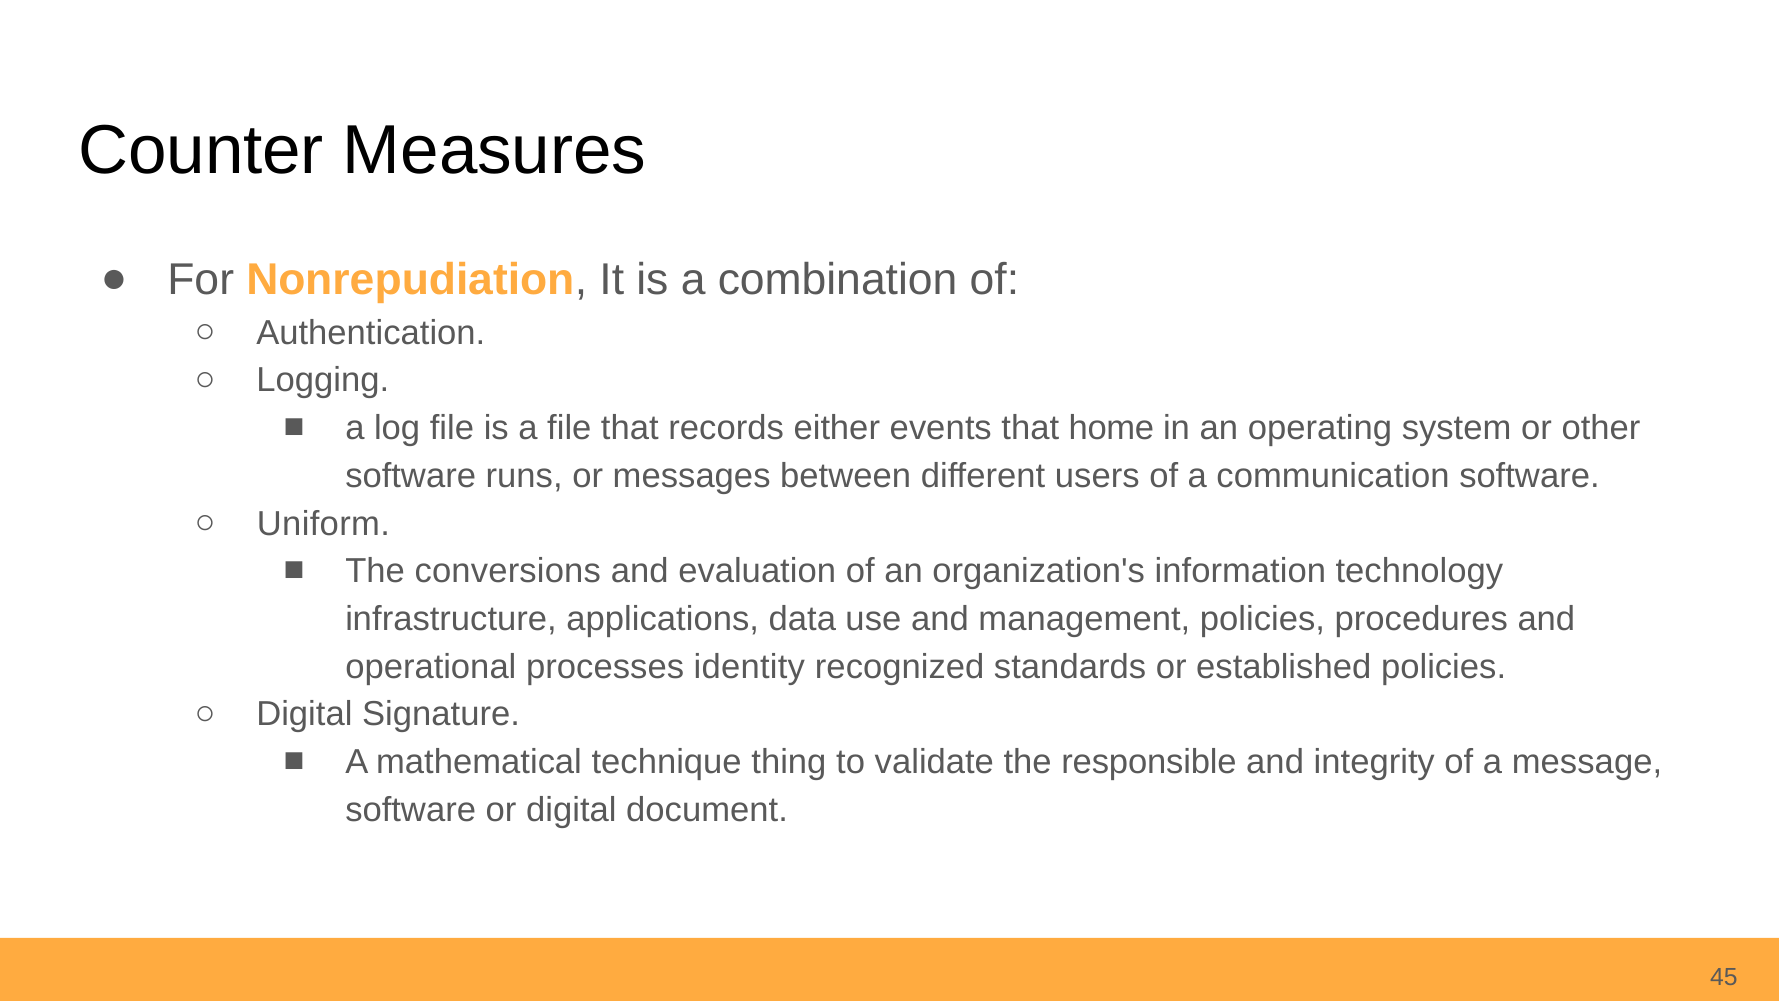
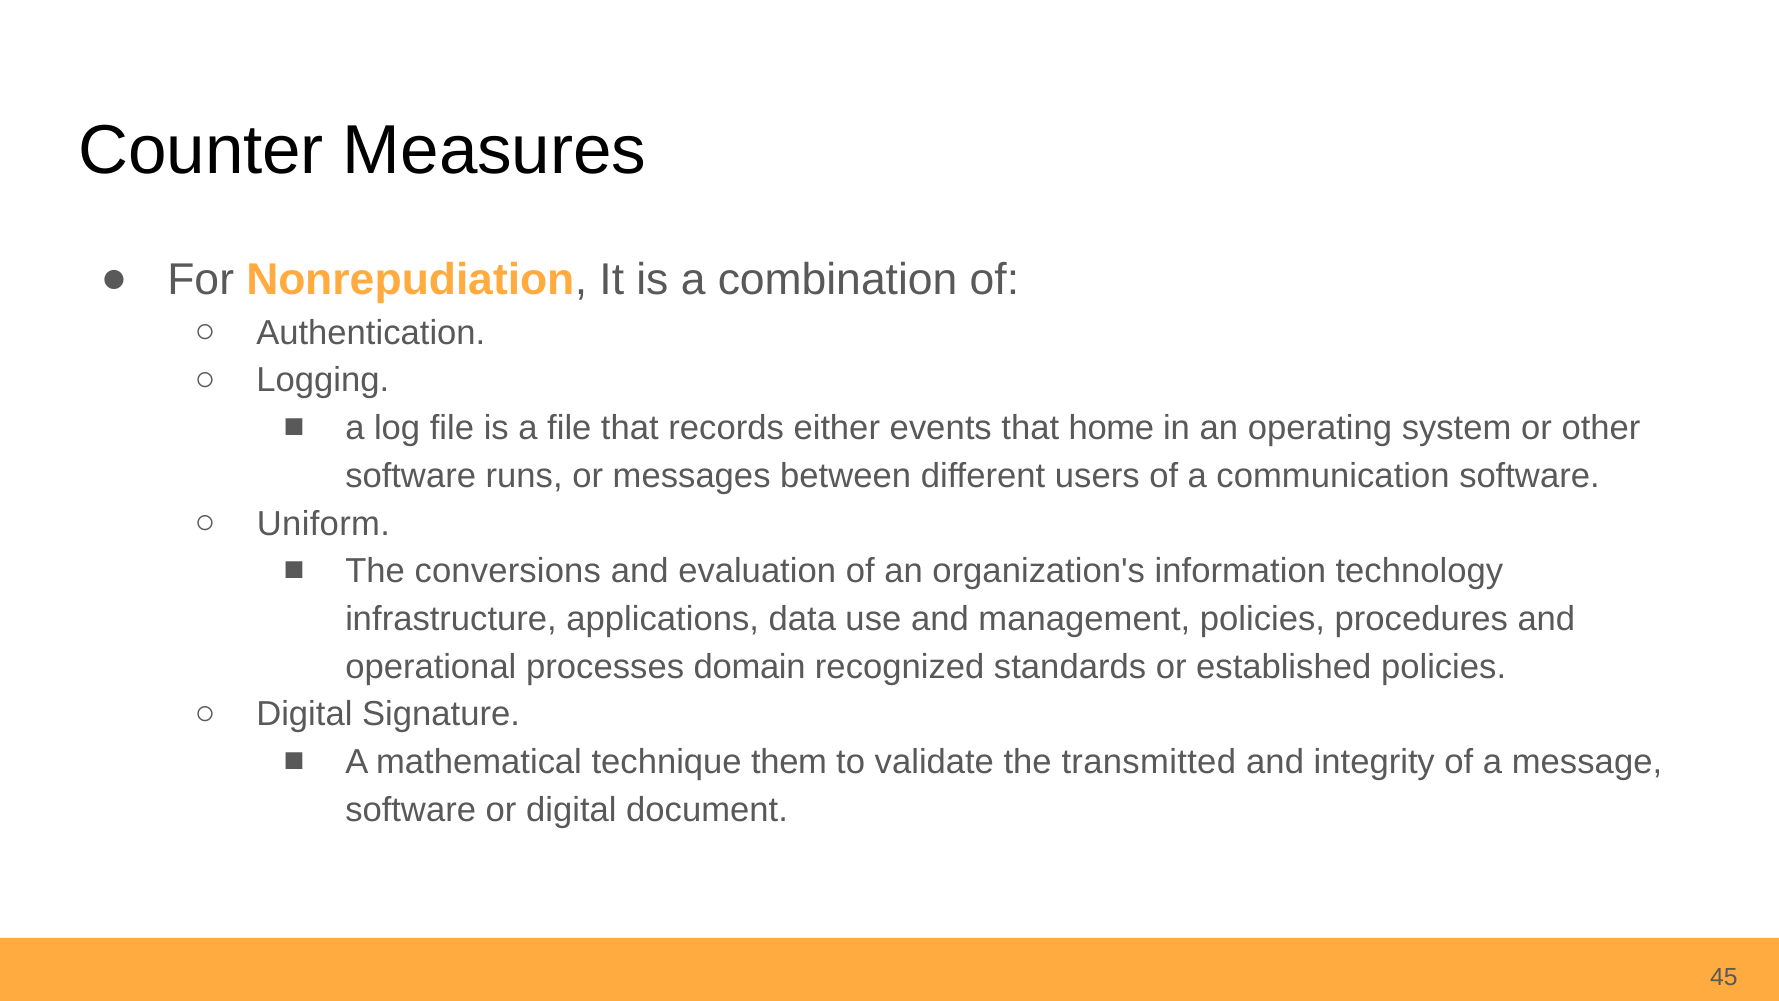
identity: identity -> domain (750, 667)
thing: thing -> them (789, 762)
responsible: responsible -> transmitted (1149, 762)
